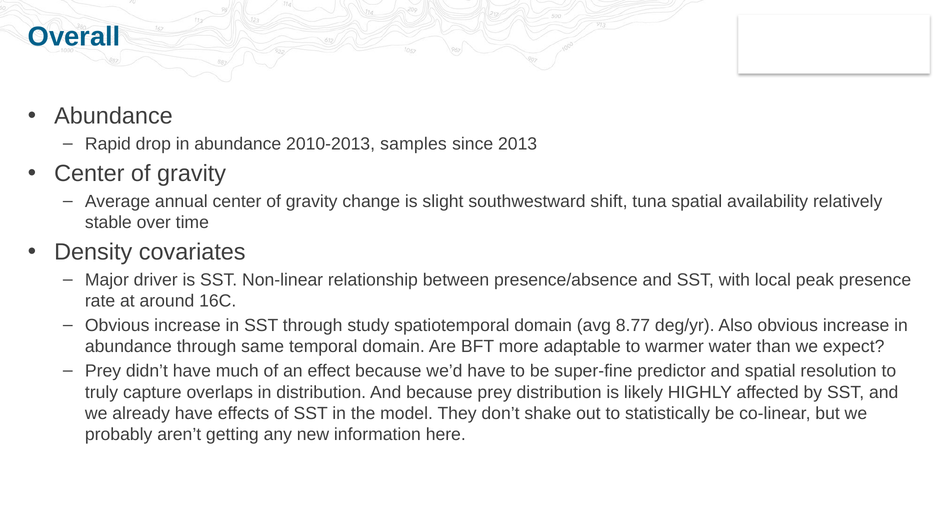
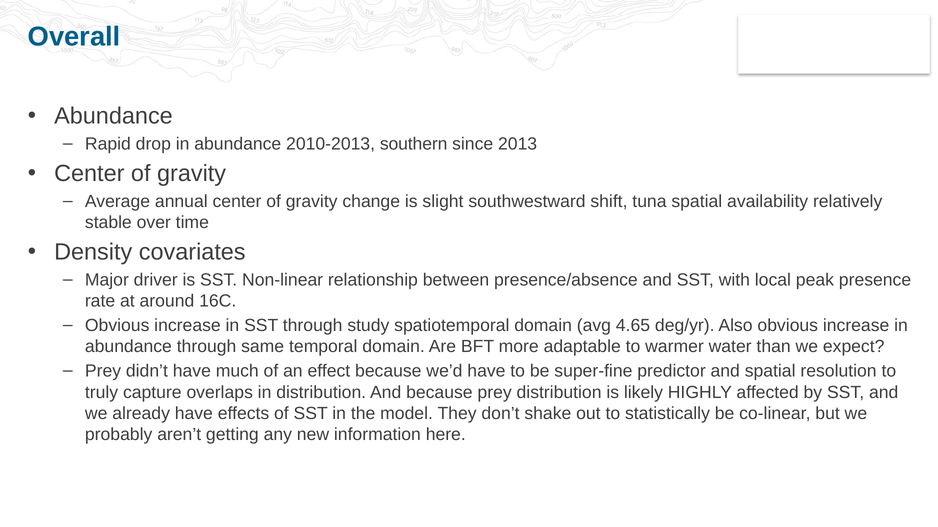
samples: samples -> southern (414, 144)
8.77: 8.77 -> 4.65 (633, 326)
